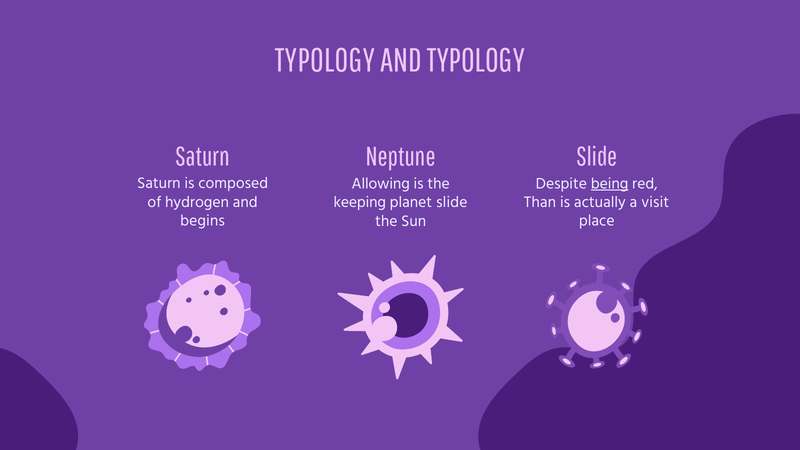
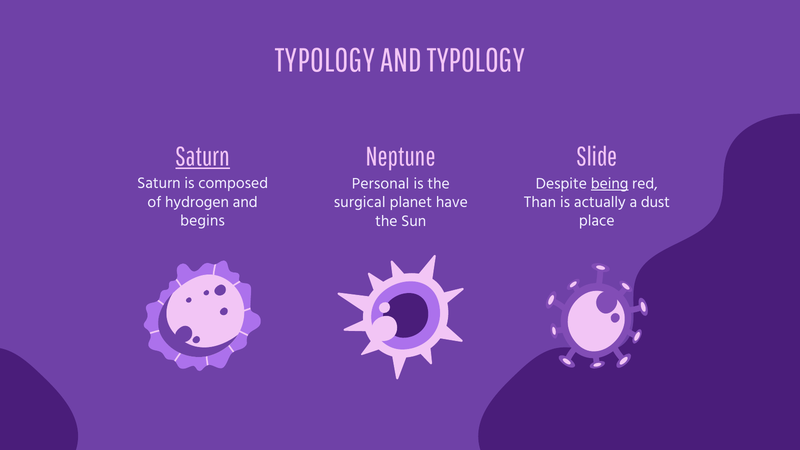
Saturn underline: none -> present (203, 157)
Allowing: Allowing -> Personal (381, 184)
keeping: keeping -> surgical (360, 202)
planet slide: slide -> have (452, 202)
visit: visit -> dust (655, 202)
